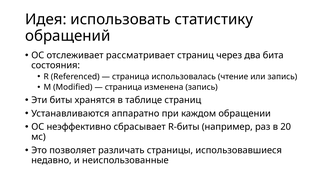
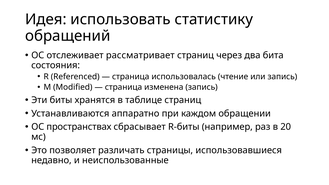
неэффективно: неэффективно -> пространствах (79, 127)
